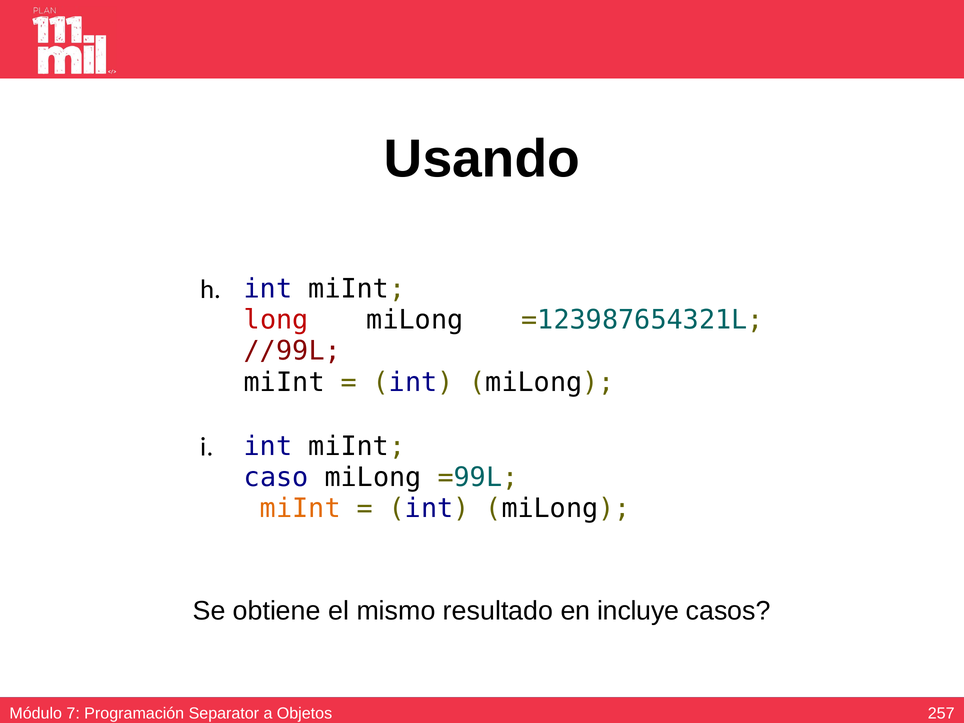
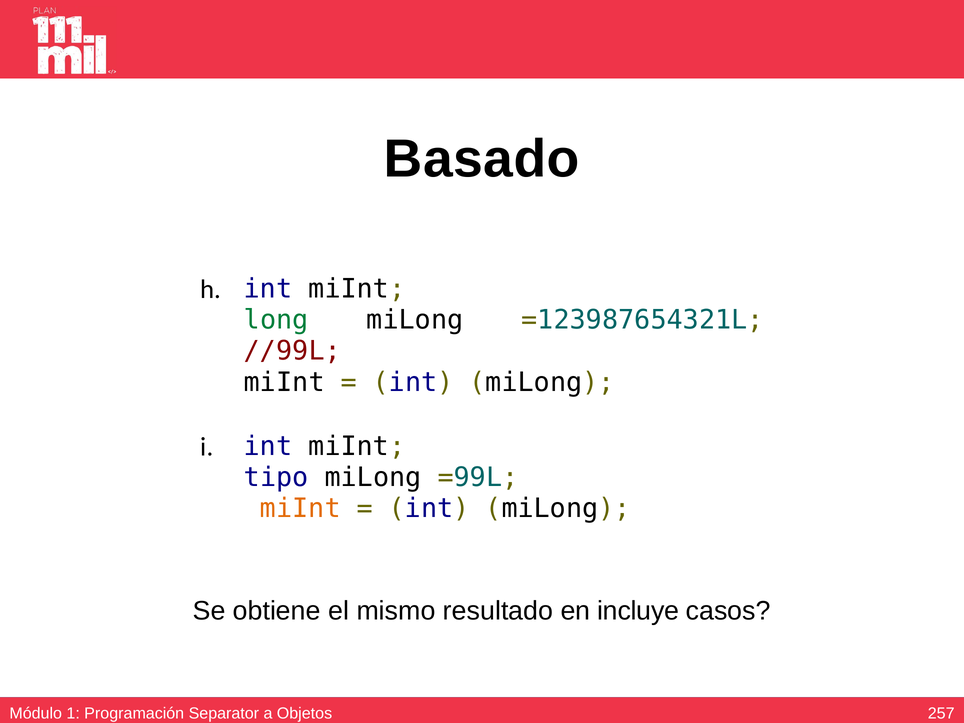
Usando: Usando -> Basado (482, 159)
long colour: red -> green (276, 320)
caso: caso -> tipo (276, 477)
7: 7 -> 1 (73, 714)
